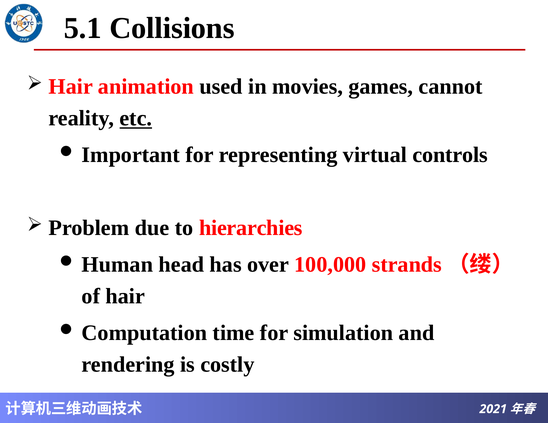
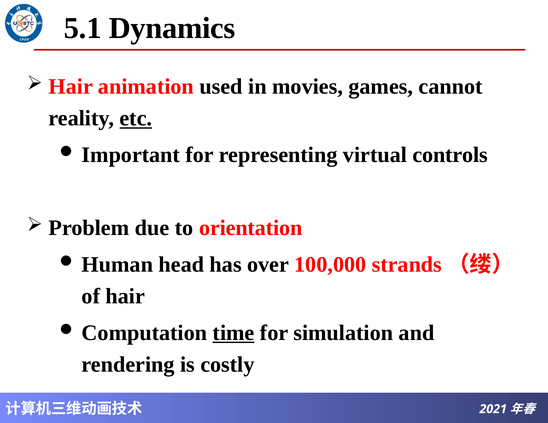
Collisions: Collisions -> Dynamics (172, 28)
hierarchies: hierarchies -> orientation (251, 228)
time underline: none -> present (234, 333)
